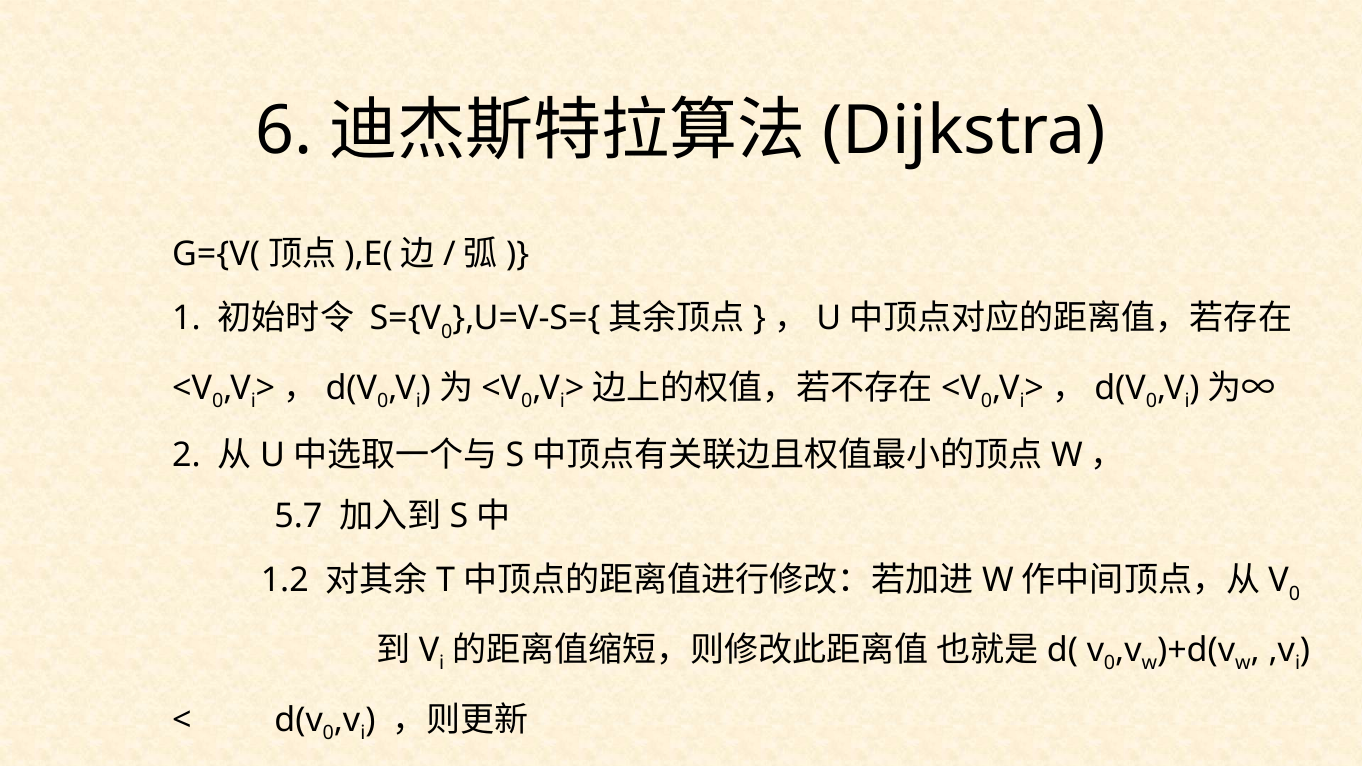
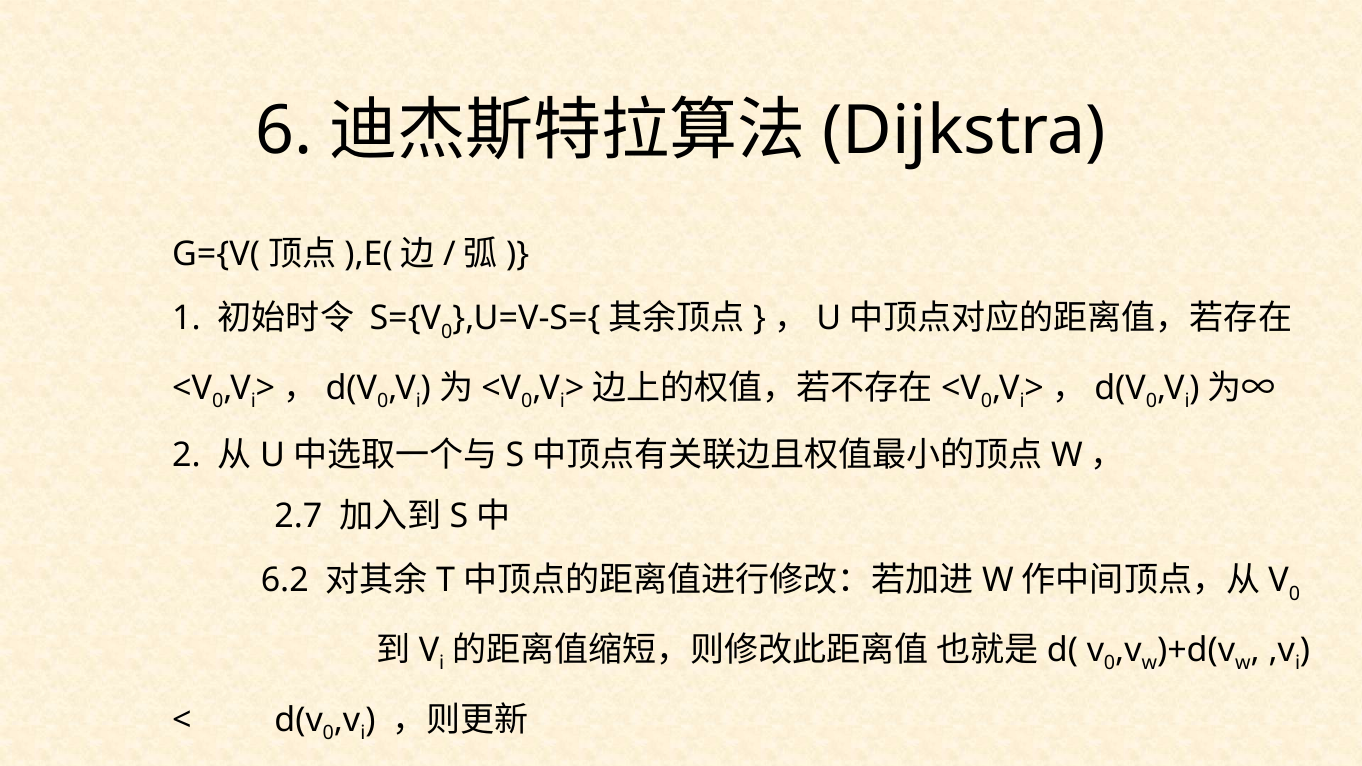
5.7: 5.7 -> 2.7 (298, 516)
1.2: 1.2 -> 6.2 (285, 581)
